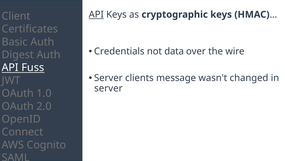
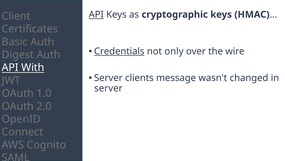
Credentials underline: none -> present (119, 51)
data: data -> only (174, 51)
Fuss: Fuss -> With (33, 67)
